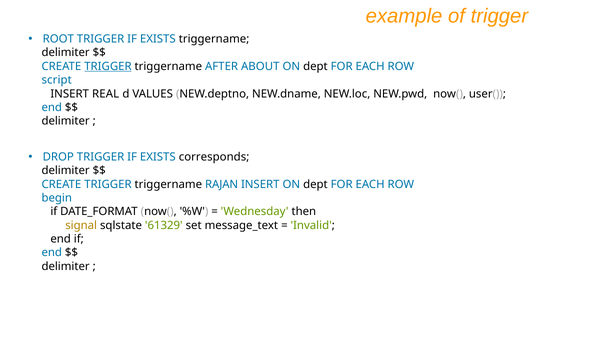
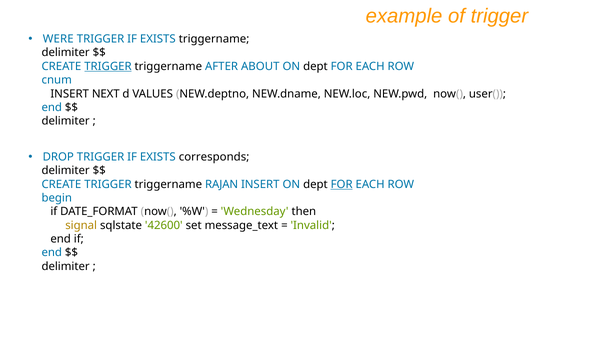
ROOT: ROOT -> WERE (58, 39)
script: script -> cnum (57, 80)
REAL: REAL -> NEXT (106, 94)
FOR underline: none -> present (342, 185)
61329: 61329 -> 42600 (164, 226)
